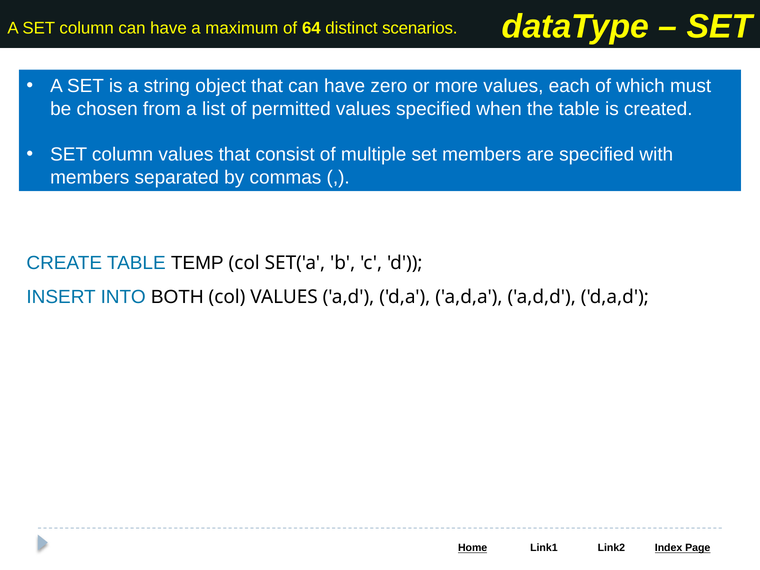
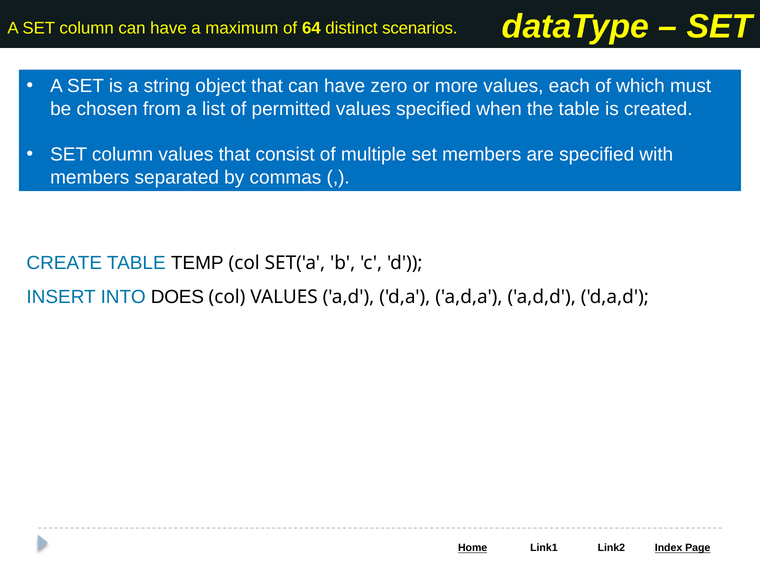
BOTH: BOTH -> DOES (177, 297)
